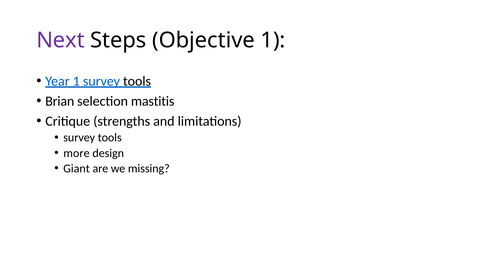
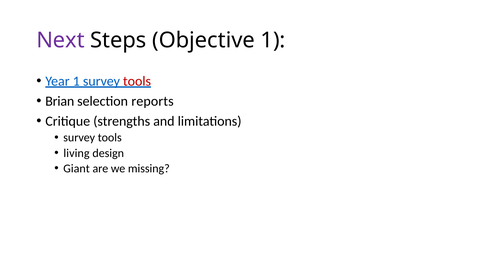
tools colour: black -> red (137, 81)
mastitis: mastitis -> reports (153, 101)
more: more -> living (77, 153)
